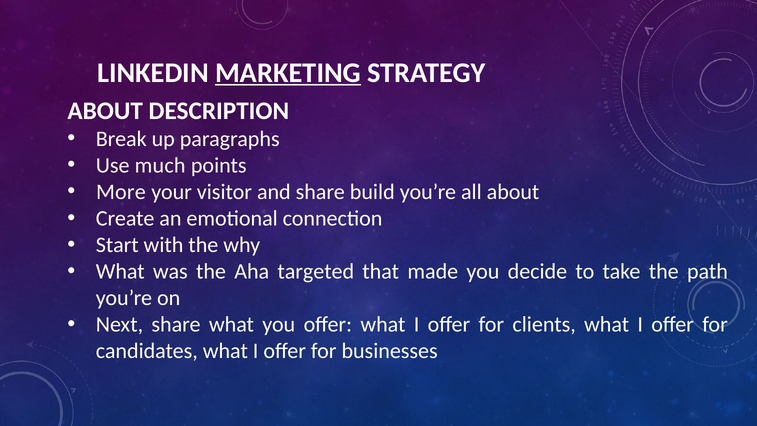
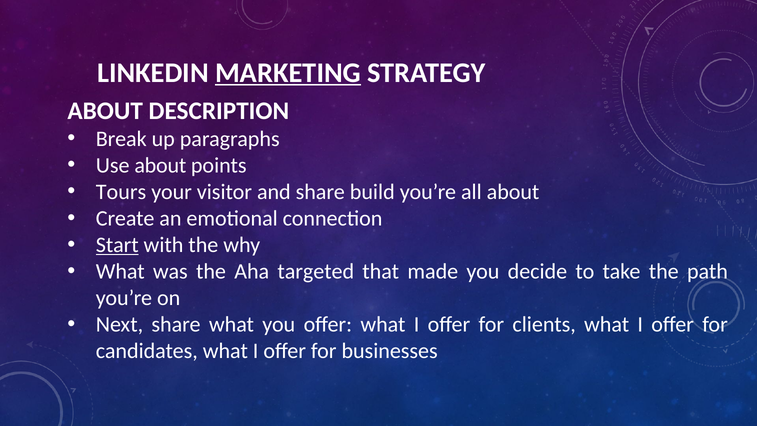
Use much: much -> about (160, 165)
More: More -> Tours (121, 192)
Start underline: none -> present (117, 245)
